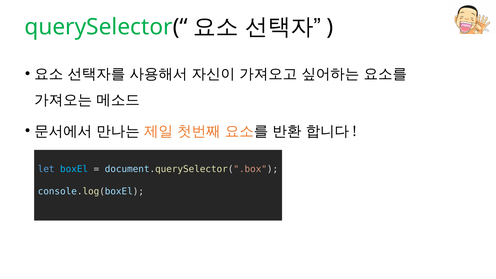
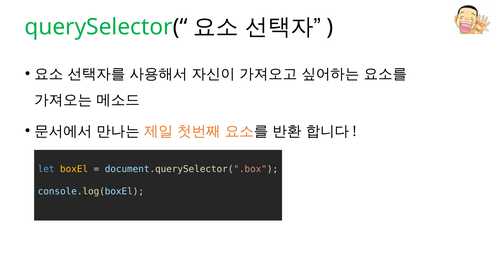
boxEl colour: light blue -> yellow (74, 169)
